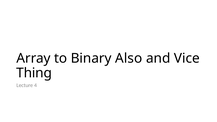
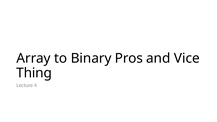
Also: Also -> Pros (129, 58)
